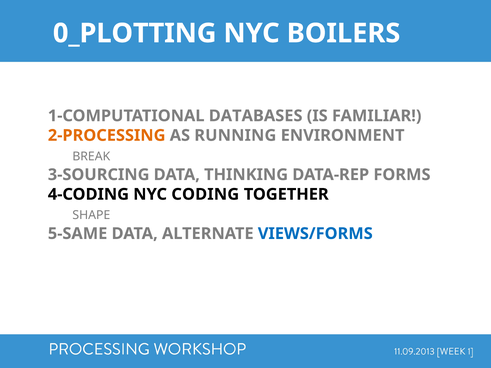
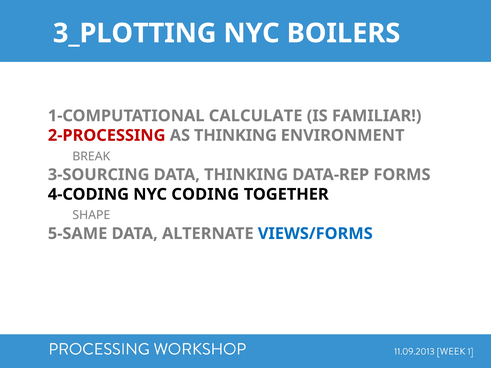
0_PLOTTING: 0_PLOTTING -> 3_PLOTTING (135, 33)
DATABASES: DATABASES -> CALCULATE (256, 116)
2-PROCESSING colour: orange -> red (107, 136)
AS RUNNING: RUNNING -> THINKING (235, 136)
